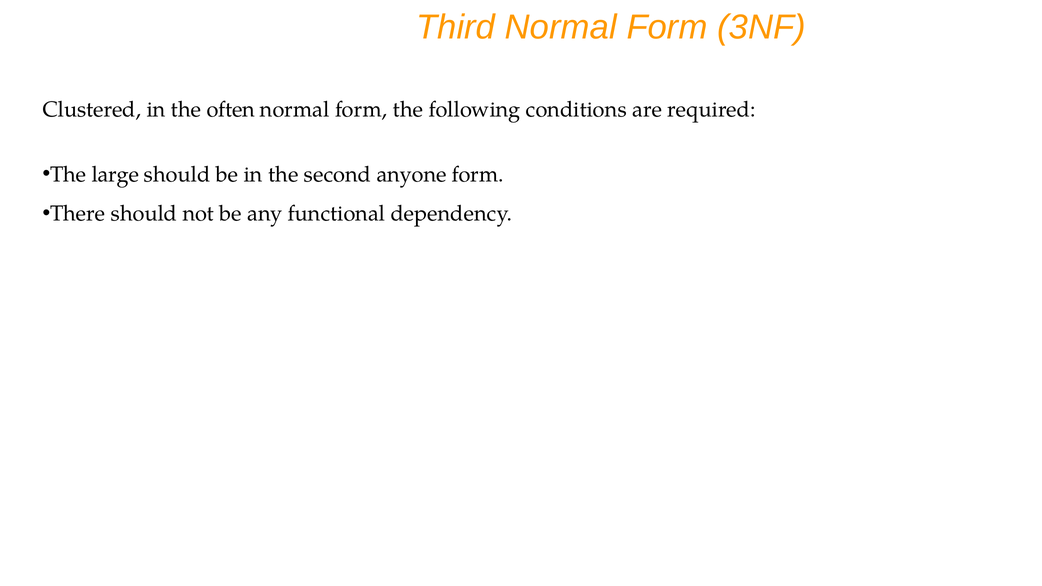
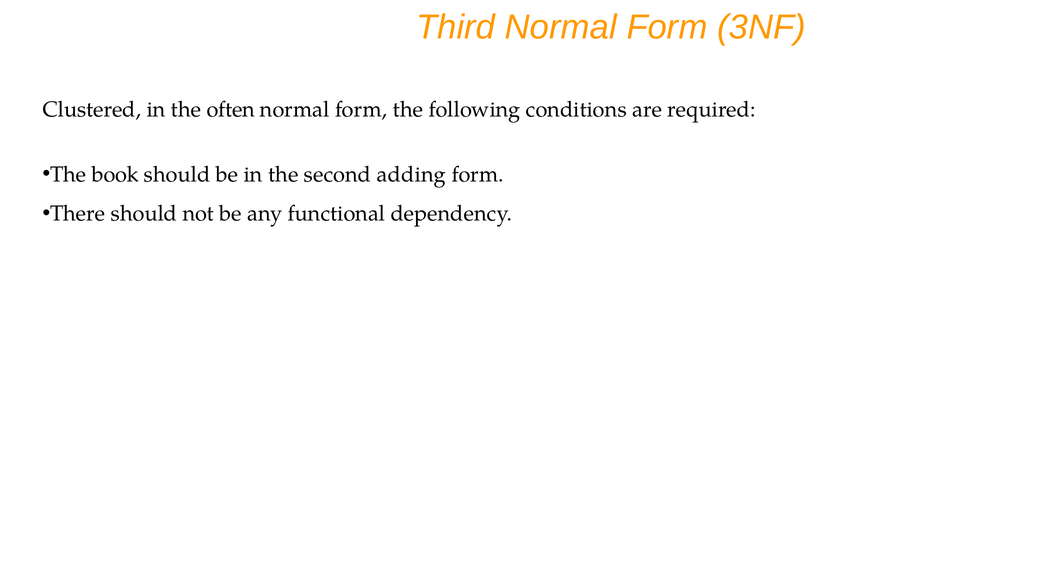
large: large -> book (115, 175)
anyone: anyone -> adding (411, 175)
